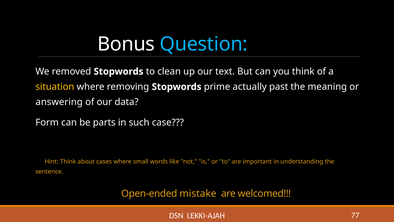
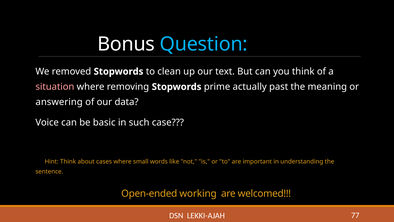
situation colour: yellow -> pink (55, 87)
Form: Form -> Voice (47, 122)
parts: parts -> basic (104, 122)
mistake: mistake -> working (198, 193)
